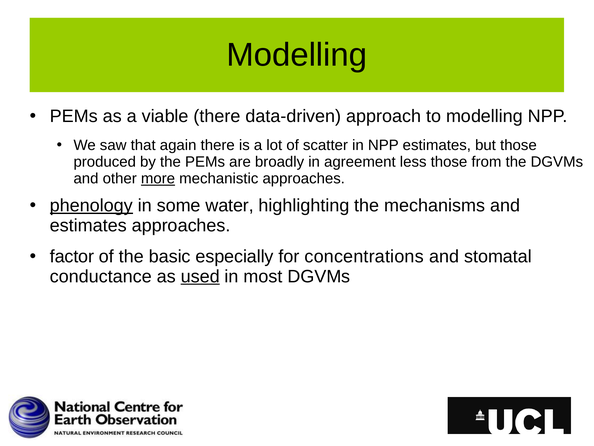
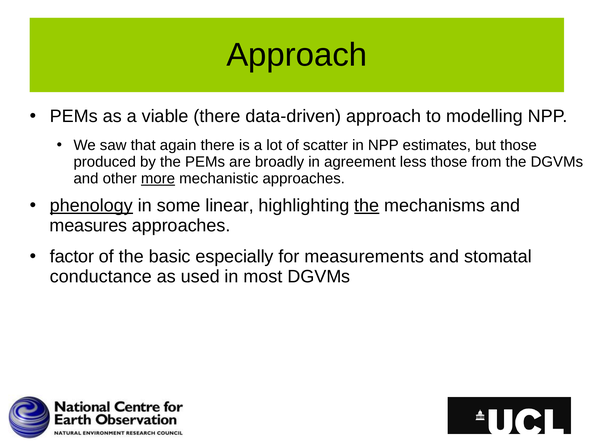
Modelling: Modelling -> Approach (297, 55)
water: water -> linear (230, 205)
the underline: none -> present (367, 205)
estimates: estimates -> measures (88, 225)
concentrations: concentrations -> measurements (364, 256)
used underline: present -> none (200, 276)
